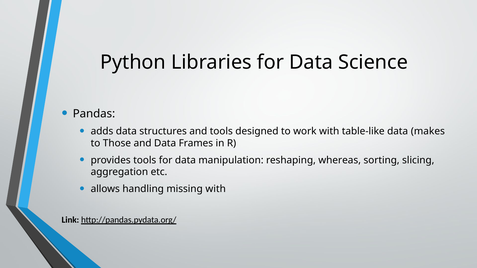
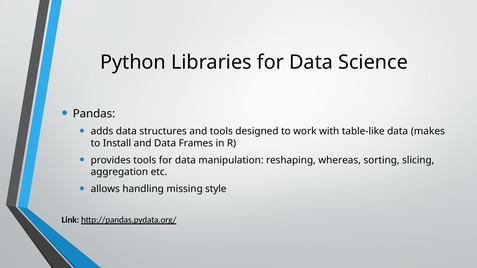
Those: Those -> Install (117, 143)
missing with: with -> style (216, 189)
